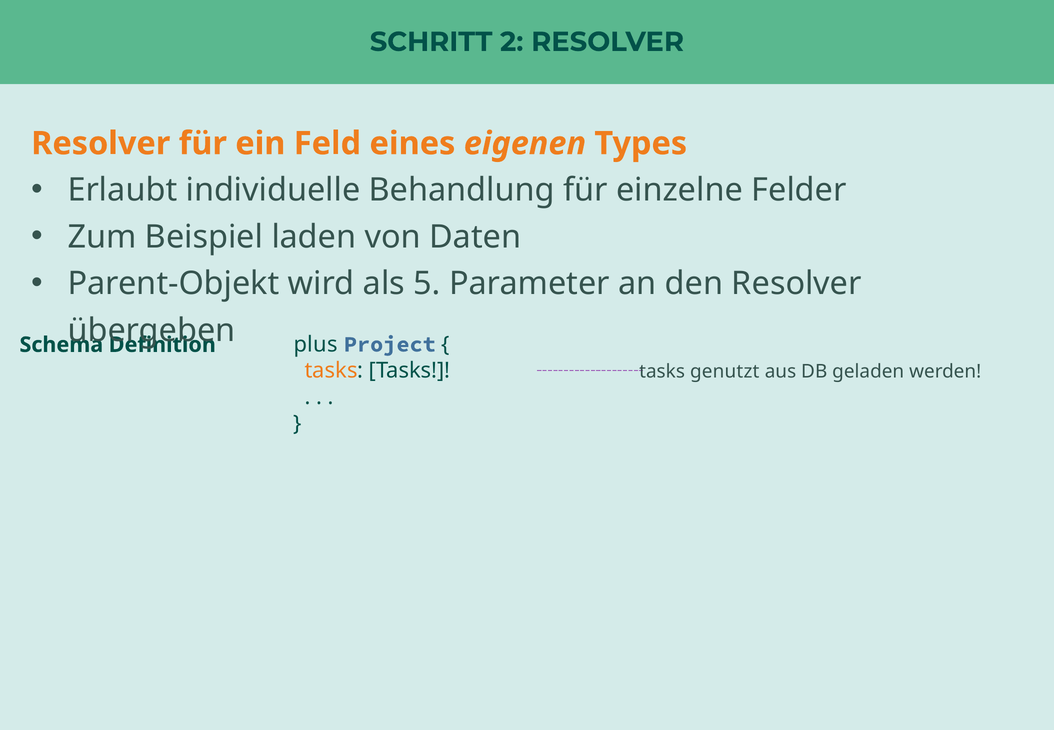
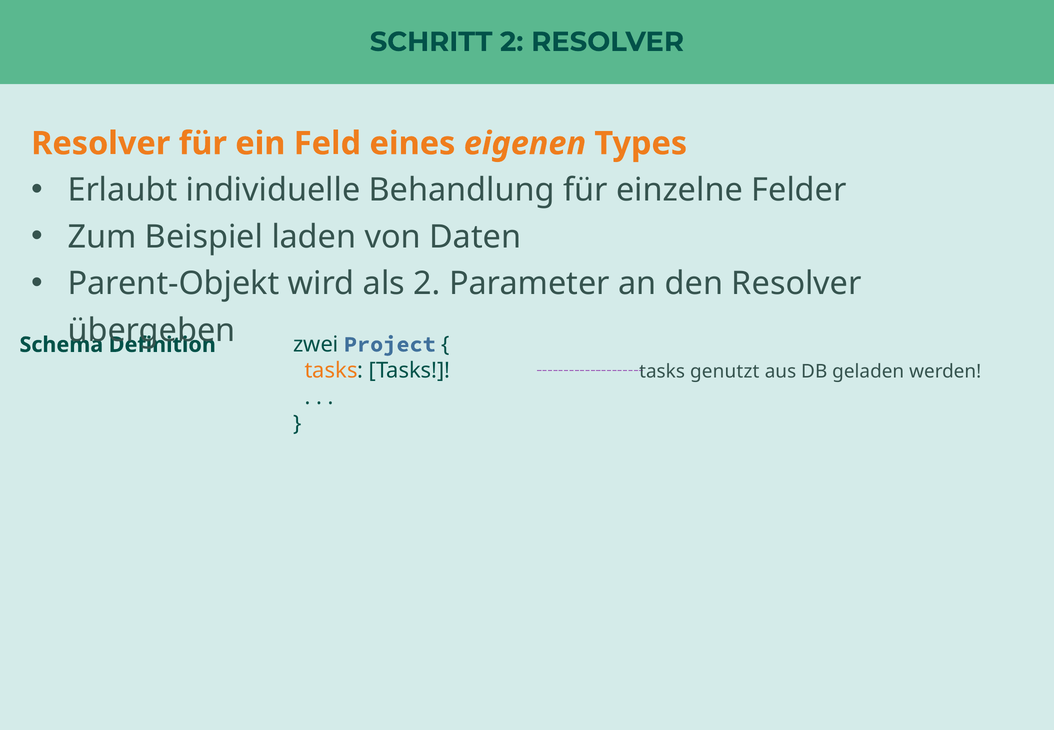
als 5: 5 -> 2 (427, 284)
plus: plus -> zwei (316, 344)
